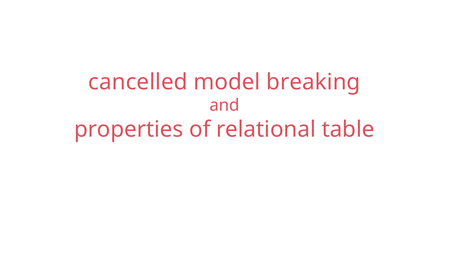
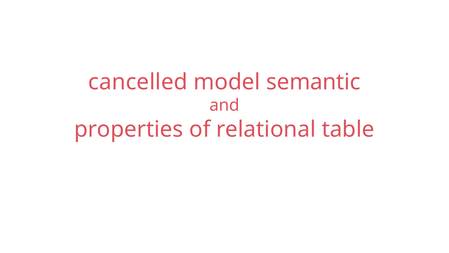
breaking: breaking -> semantic (313, 82)
